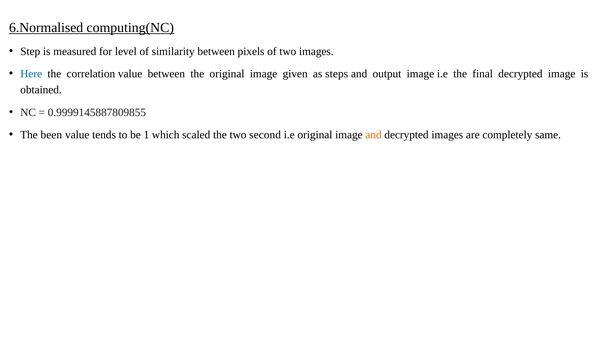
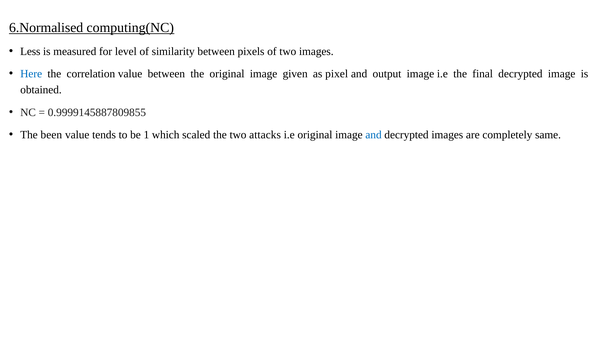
Step: Step -> Less (30, 51)
steps: steps -> pixel (337, 74)
second: second -> attacks (265, 135)
and colour: orange -> blue (374, 135)
